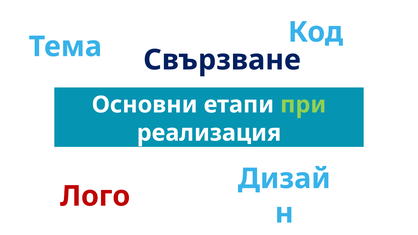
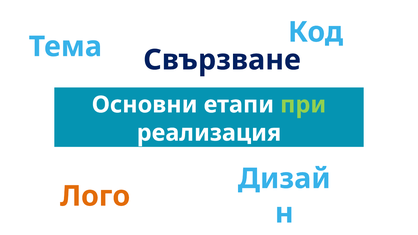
Лого colour: red -> orange (95, 196)
